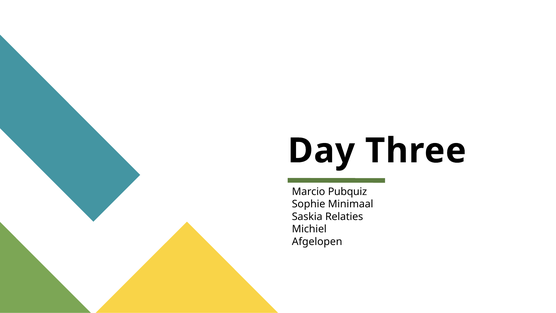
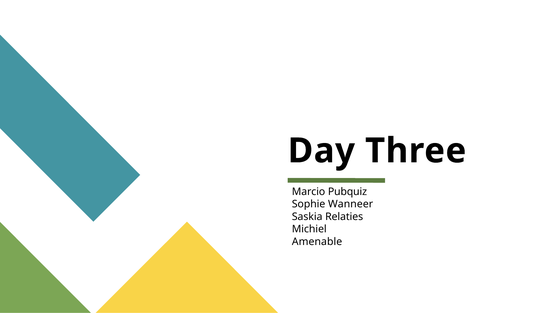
Minimaal: Minimaal -> Wanneer (351, 204)
Afgelopen: Afgelopen -> Amenable (317, 242)
